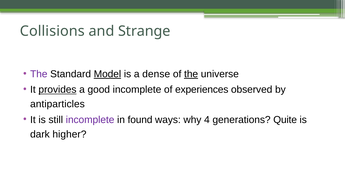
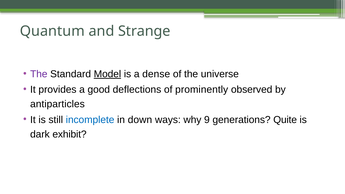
Collisions: Collisions -> Quantum (52, 31)
the underline: present -> none (191, 74)
provides underline: present -> none (57, 90)
good incomplete: incomplete -> deflections (137, 90)
experiences: experiences -> prominently (202, 90)
incomplete colour: purple -> blue (90, 120)
found: found -> down (140, 120)
4: 4 -> 9 (207, 120)
higher: higher -> exhibit (70, 134)
